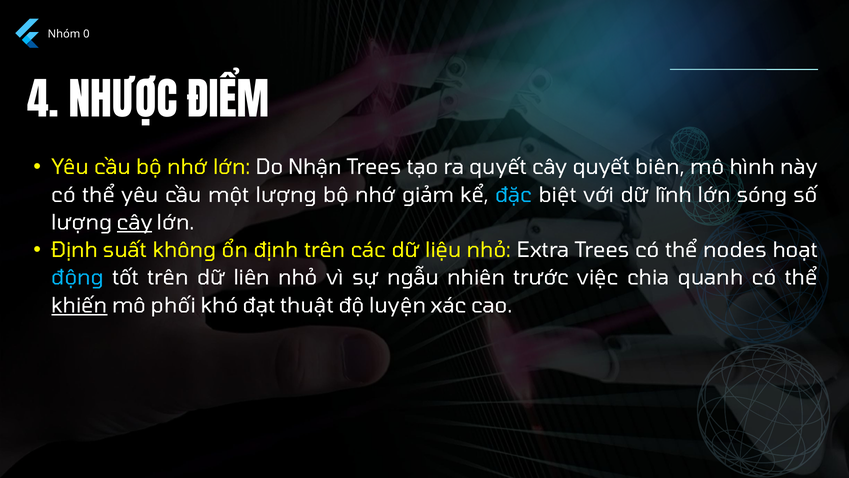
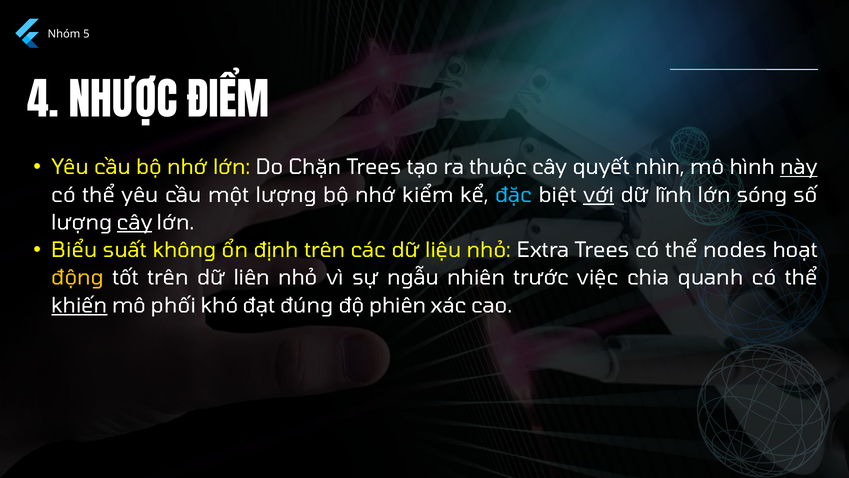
0: 0 -> 5 (86, 34)
Nhận: Nhận -> Chặn (315, 167)
ra quyết: quyết -> thuộc (498, 167)
biên: biên -> nhìn (660, 167)
này underline: none -> present (799, 167)
giảm: giảm -> kiểm (428, 195)
với underline: none -> present (599, 195)
Định: Định -> Biểu (74, 250)
động colour: light blue -> yellow (78, 278)
thuật: thuật -> đúng (307, 305)
luyện: luyện -> phiên (398, 305)
